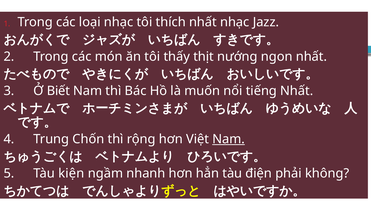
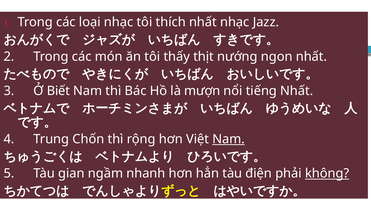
muốn: muốn -> mượn (202, 91)
kiện: kiện -> gian (71, 173)
không underline: none -> present (327, 173)
